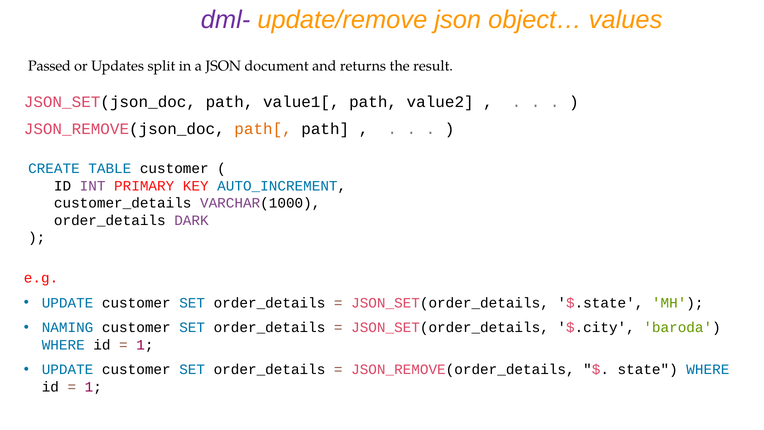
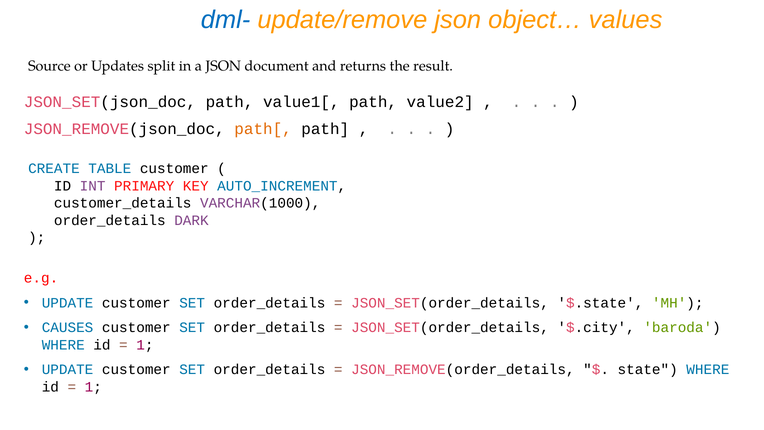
dml- colour: purple -> blue (226, 20)
Passed: Passed -> Source (49, 66)
NAMING: NAMING -> CAUSES (68, 328)
